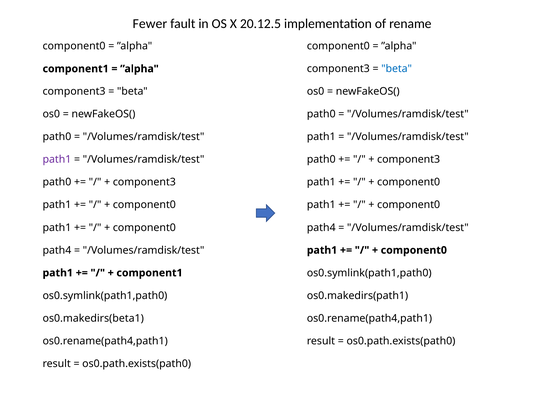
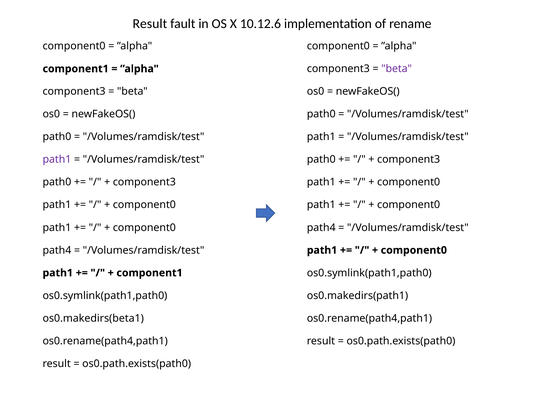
Fewer: Fewer -> Result (150, 24)
20.12.5: 20.12.5 -> 10.12.6 (260, 24)
beta colour: blue -> purple (397, 69)
